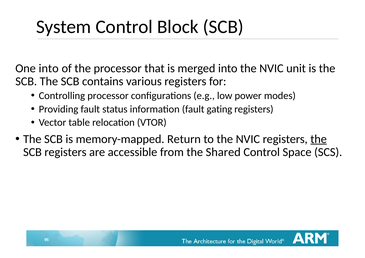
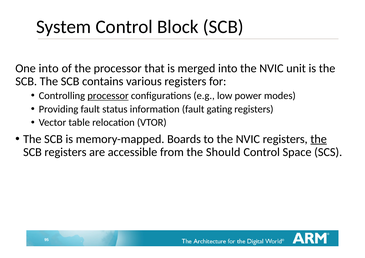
processor underline: none -> present (108, 96)
Return: Return -> Boards (184, 139)
Shared: Shared -> Should (223, 152)
